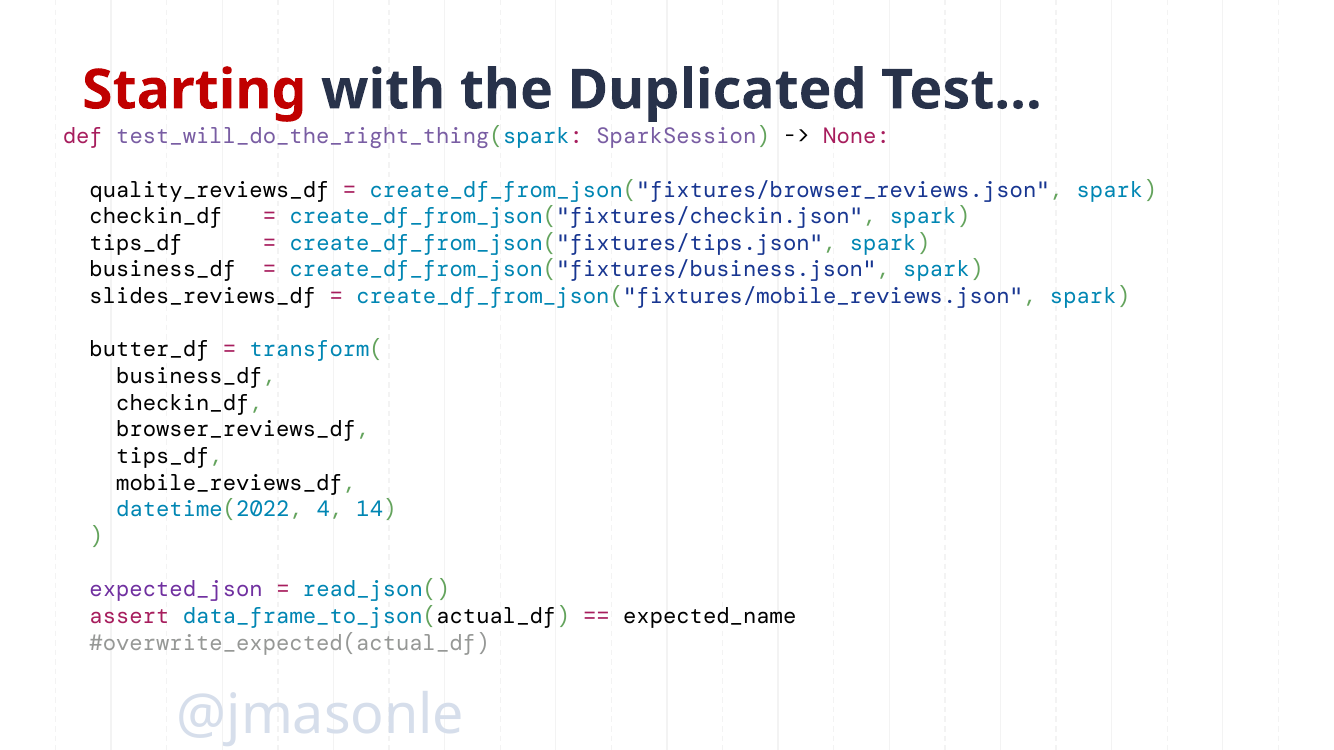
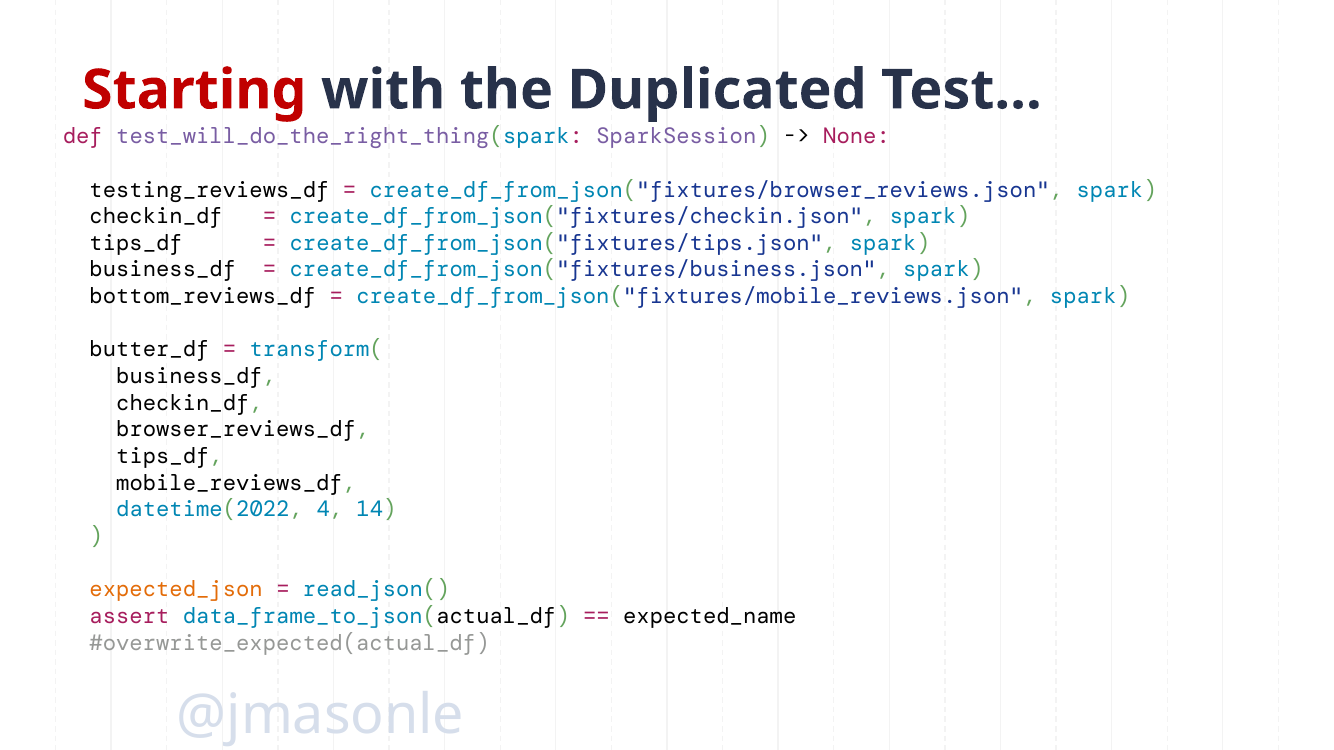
quality_reviews_df: quality_reviews_df -> testing_reviews_df (209, 190)
slides_reviews_df: slides_reviews_df -> bottom_reviews_df (203, 296)
expected_json colour: purple -> orange (176, 590)
